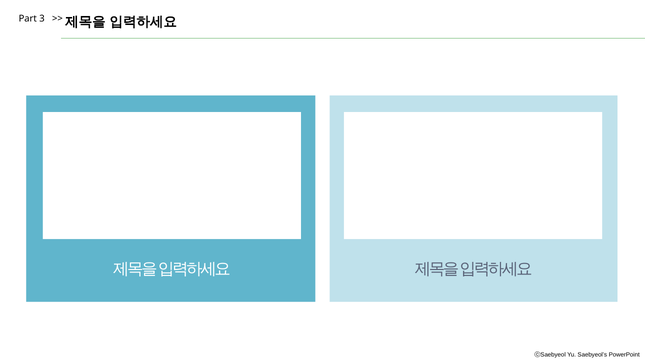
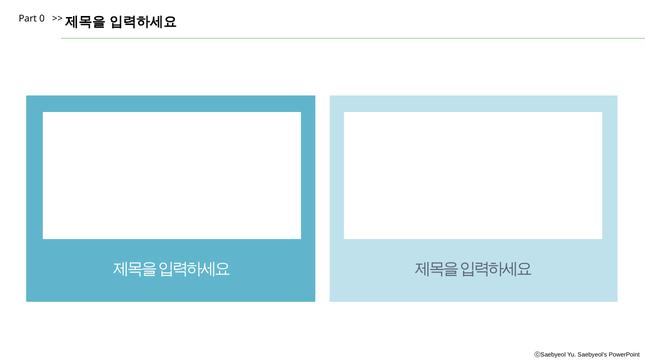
3: 3 -> 0 (42, 19)
